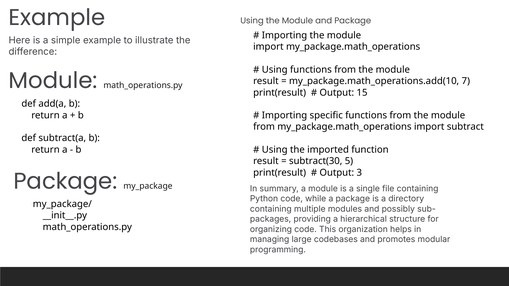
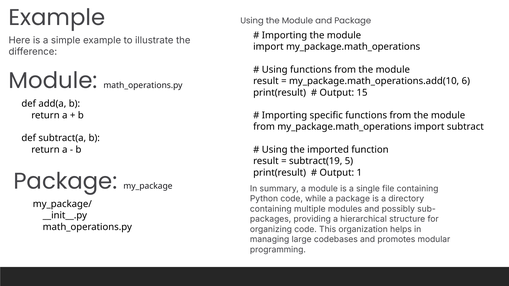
7: 7 -> 6 (466, 81)
subtract(30: subtract(30 -> subtract(19 (316, 161)
3: 3 -> 1 (359, 173)
